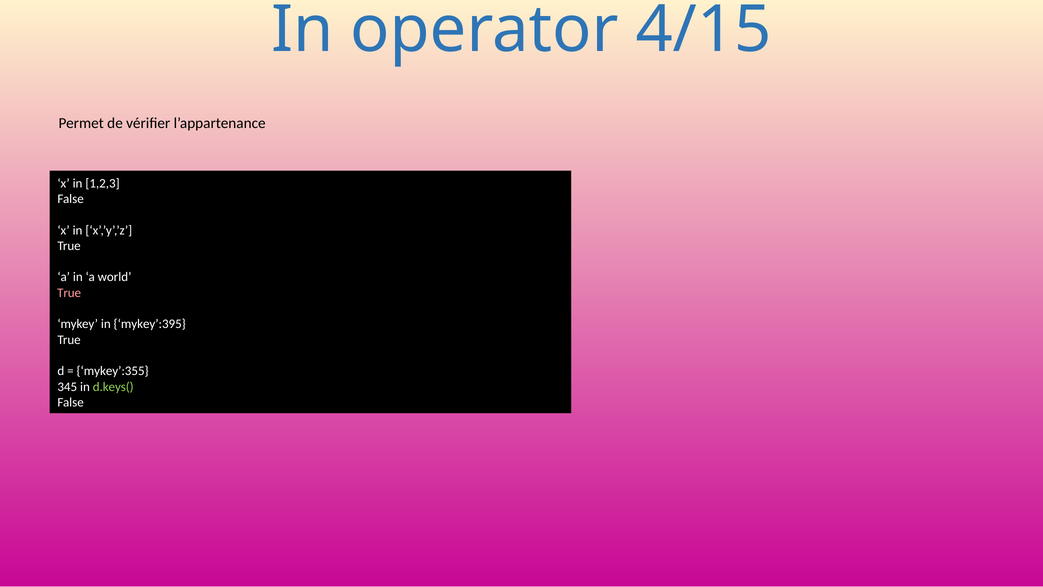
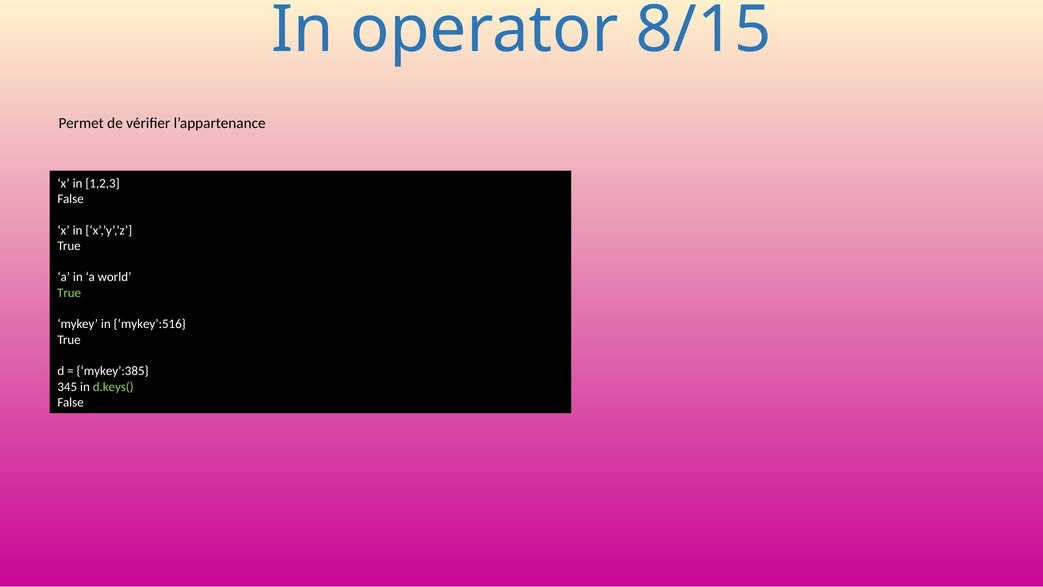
4/15: 4/15 -> 8/15 (704, 30)
True colour: pink -> light green (69, 293)
mykey’:395: mykey’:395 -> mykey’:516 (150, 324)
mykey’:355: mykey’:355 -> mykey’:385 (113, 371)
